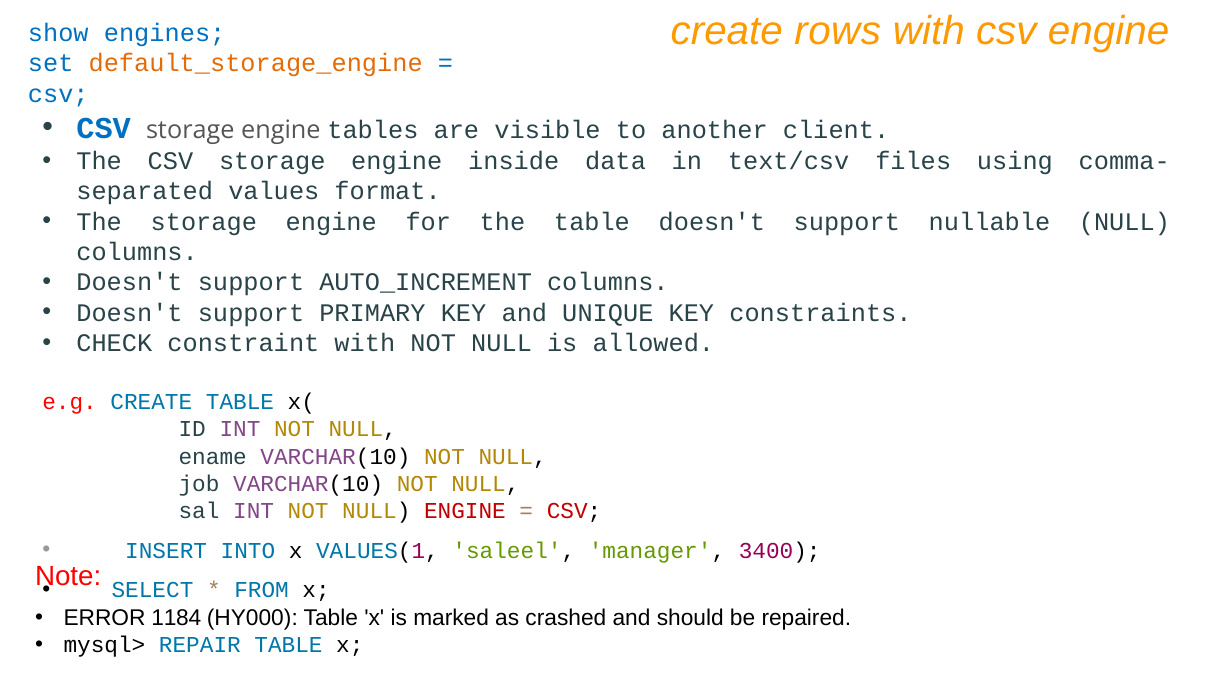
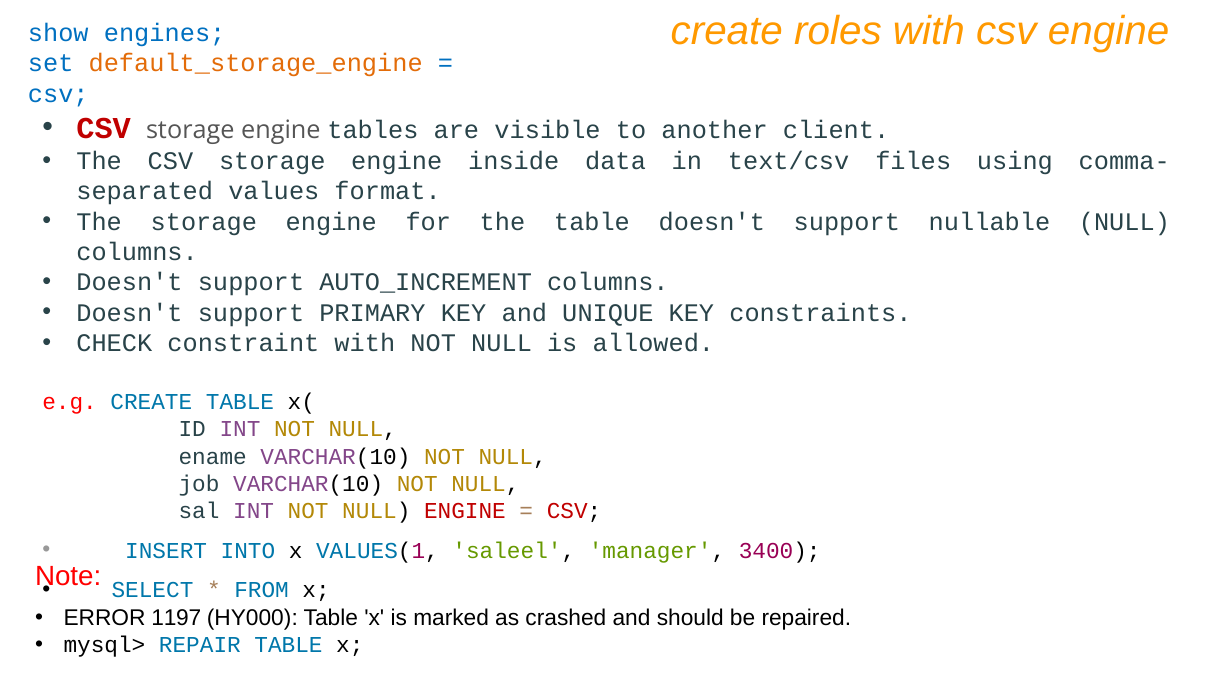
rows: rows -> roles (838, 32)
CSV colour: blue -> red (104, 128)
1184: 1184 -> 1197 (176, 618)
